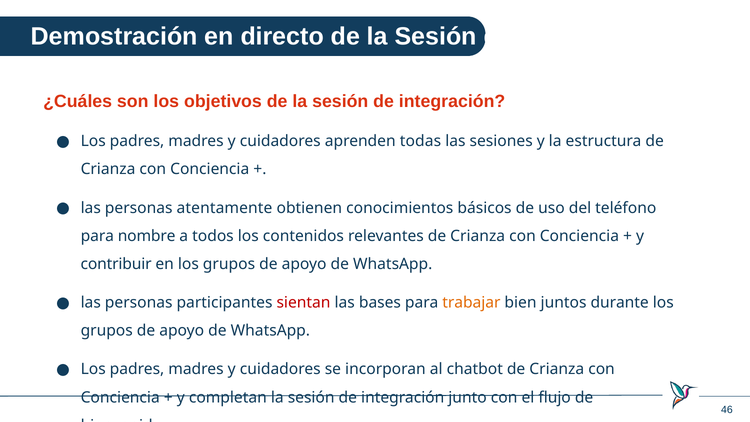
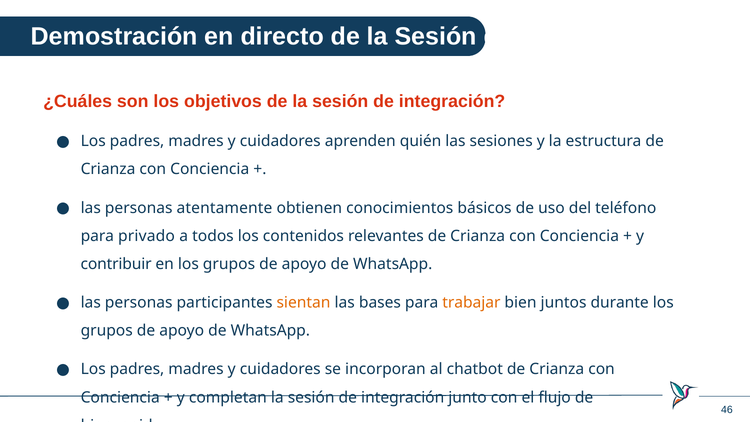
todas: todas -> quién (421, 141)
nombre: nombre -> privado (146, 236)
sientan colour: red -> orange (304, 303)
